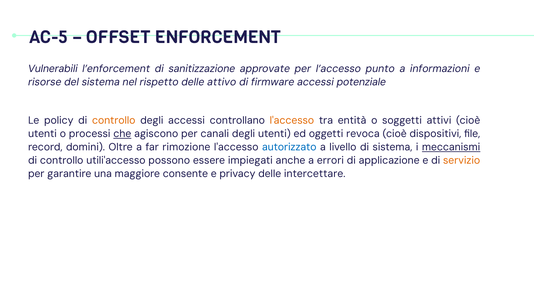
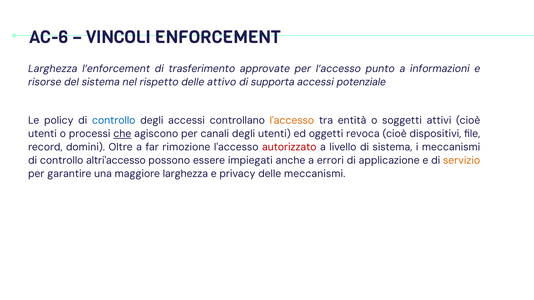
AC-5: AC-5 -> AC-6 (49, 37)
OFFSET: OFFSET -> VINCOLI (119, 37)
Vulnerabili: Vulnerabili -> Larghezza (53, 69)
sanitizzazione: sanitizzazione -> trasferimento (202, 69)
firmware: firmware -> supporta (273, 82)
controllo colour: orange -> blue (114, 121)
autorizzato colour: blue -> red (289, 147)
meccanismi underline: present -> none (451, 147)
utili'accesso: utili'accesso -> altri'accesso (116, 161)
maggiore consente: consente -> larghezza (185, 174)
delle intercettare: intercettare -> meccanismi (315, 174)
